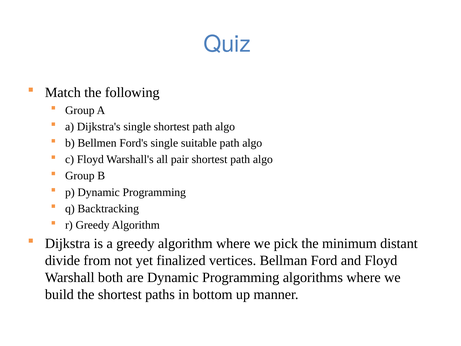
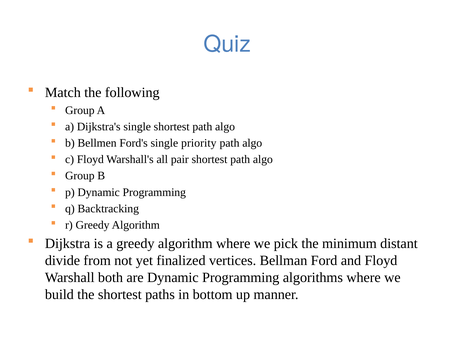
suitable: suitable -> priority (199, 143)
